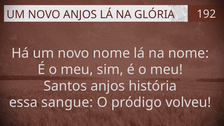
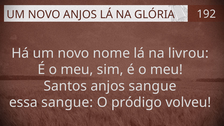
na nome: nome -> livrou (188, 53)
anjos história: história -> sangue (153, 86)
